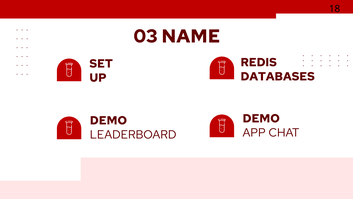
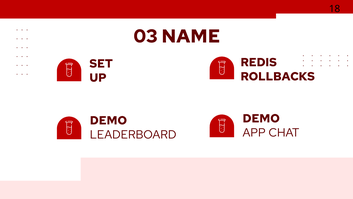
DATABASES: DATABASES -> ROLLBACKS (278, 76)
